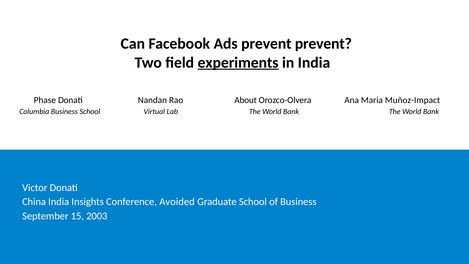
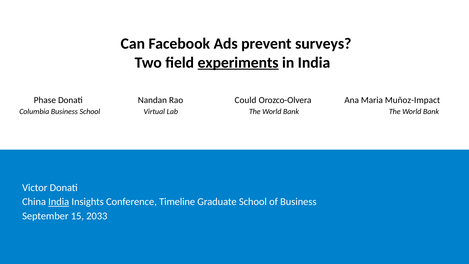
prevent prevent: prevent -> surveys (323, 44)
About: About -> Could (246, 100)
India underline: none -> present (59, 202)
Avoided: Avoided -> Timeline (177, 202)
2003: 2003 -> 2033 (97, 216)
